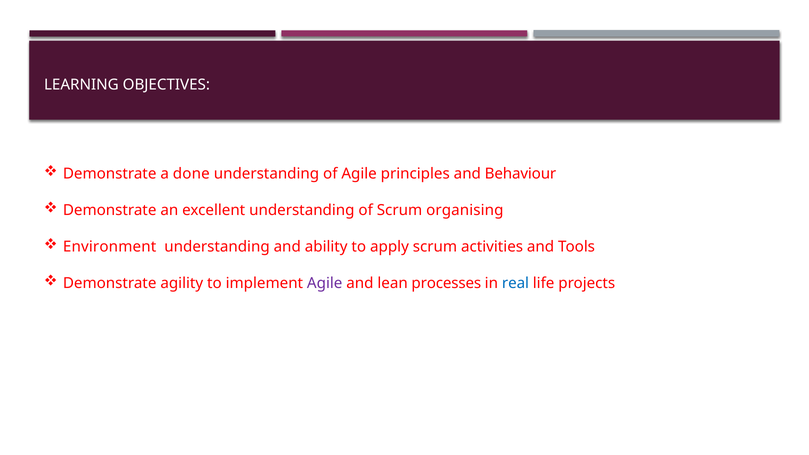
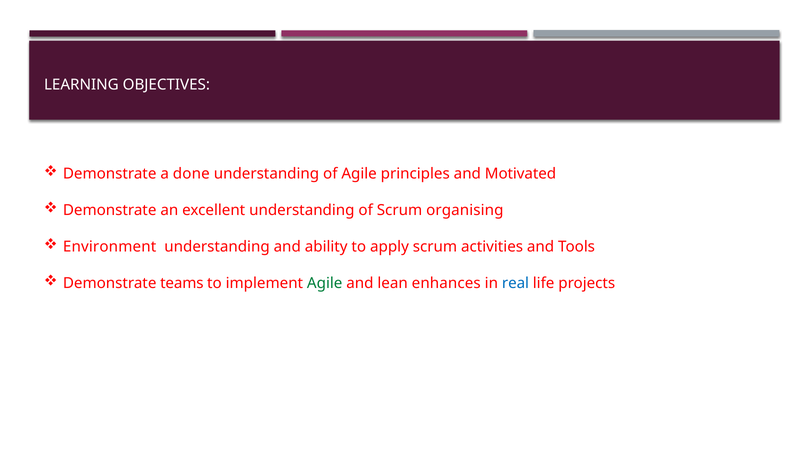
Behaviour: Behaviour -> Motivated (520, 174)
agility: agility -> teams (182, 283)
Agile colour: purple -> green (325, 283)
processes: processes -> enhances (446, 283)
